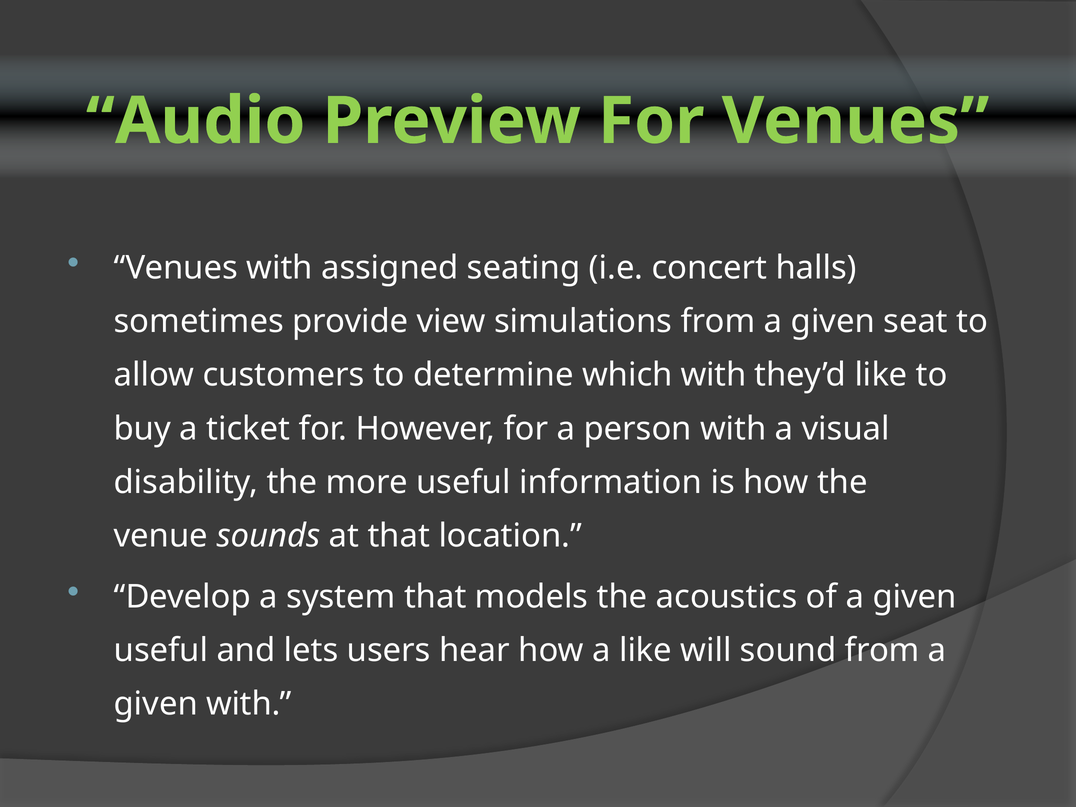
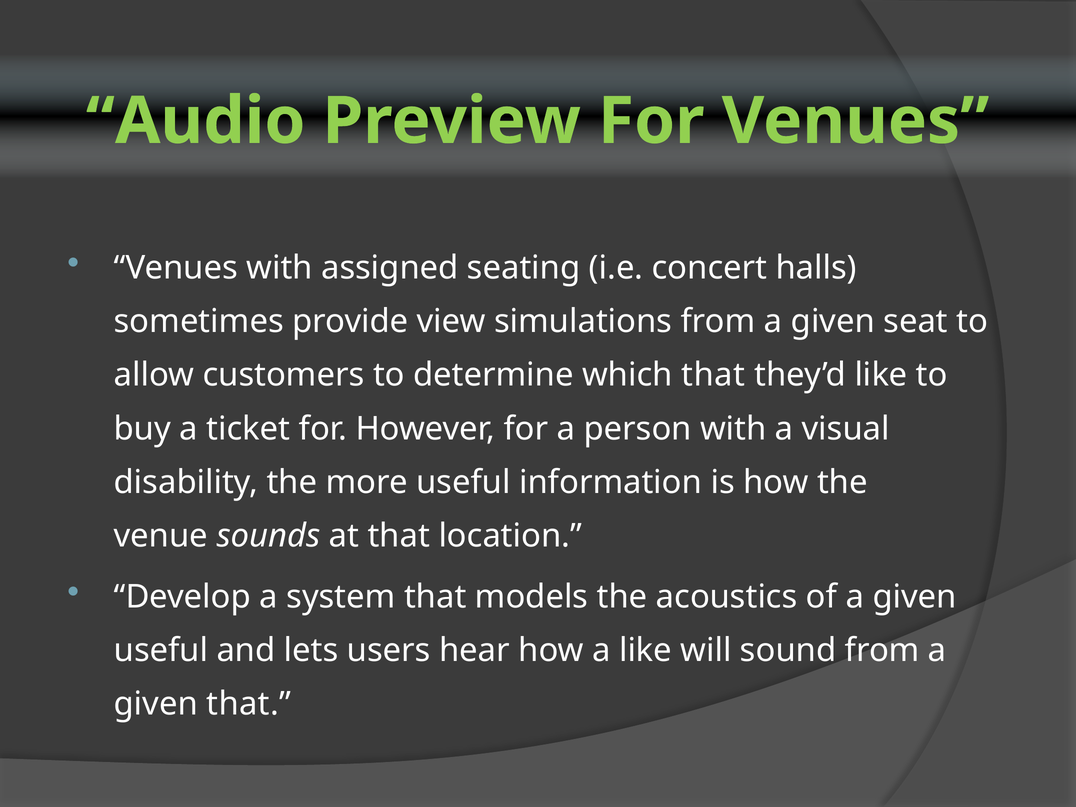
which with: with -> that (713, 375)
given with: with -> that (249, 704)
